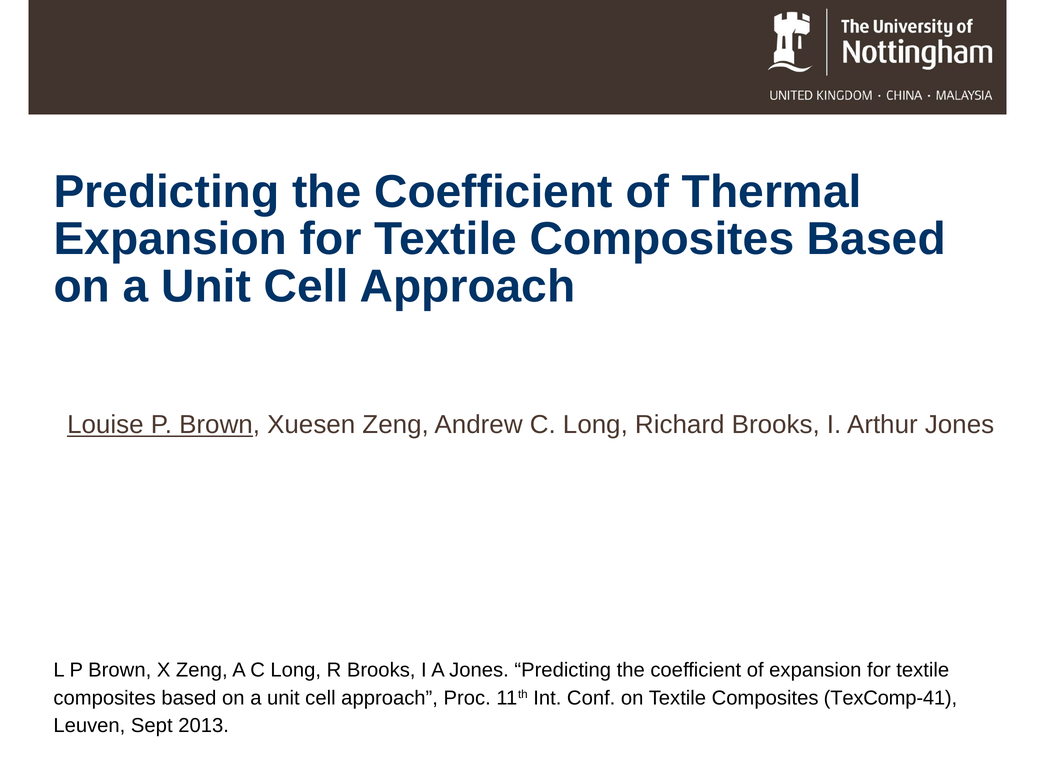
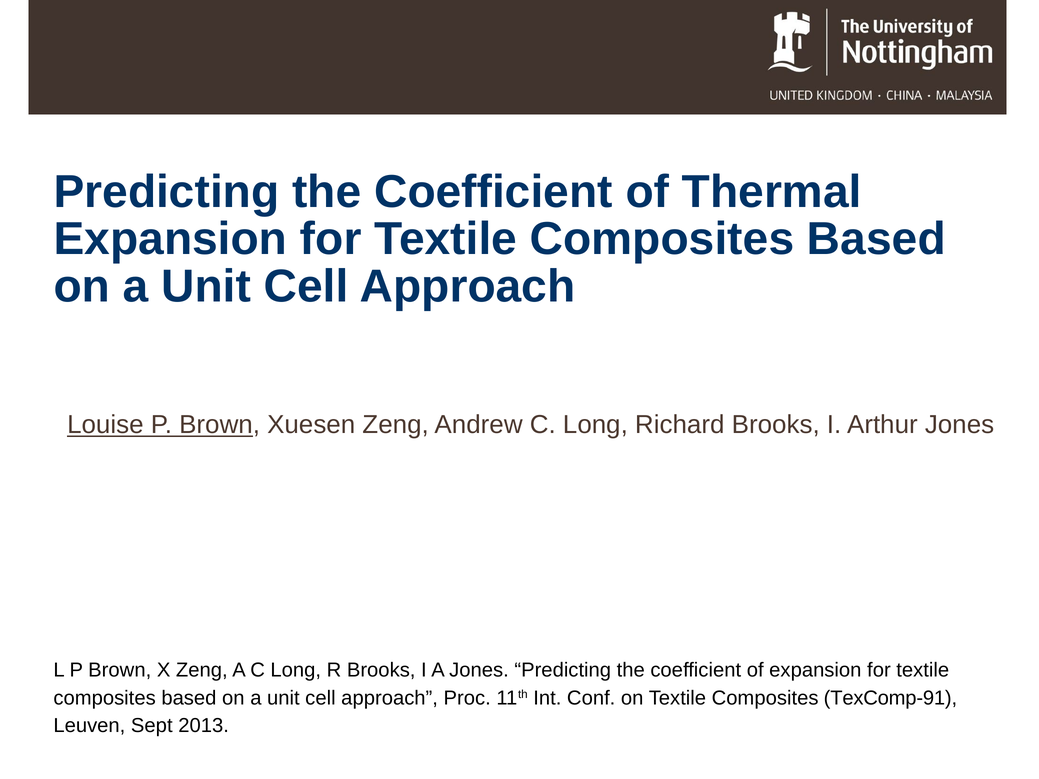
TexComp-41: TexComp-41 -> TexComp-91 (890, 698)
